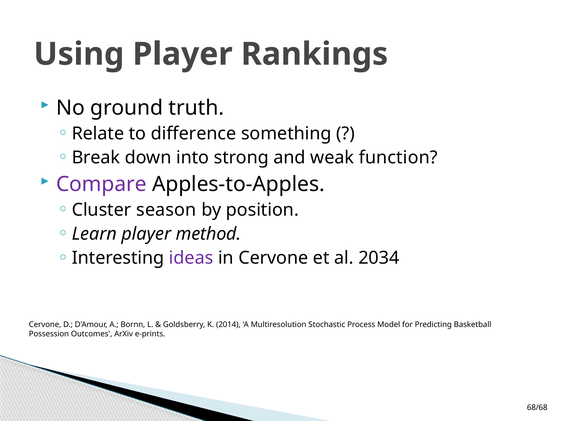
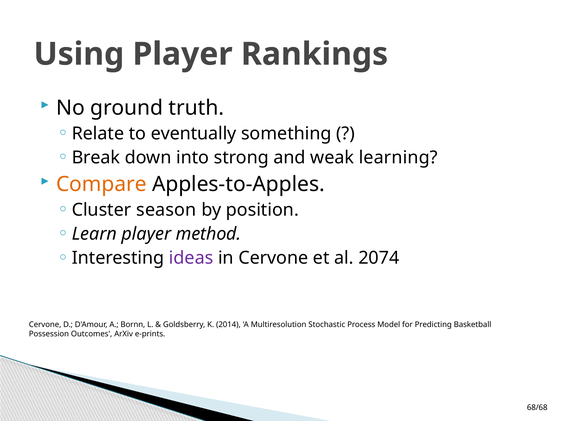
difference: difference -> eventually (194, 133)
function: function -> learning (398, 157)
Compare colour: purple -> orange (101, 184)
2034: 2034 -> 2074 (379, 258)
